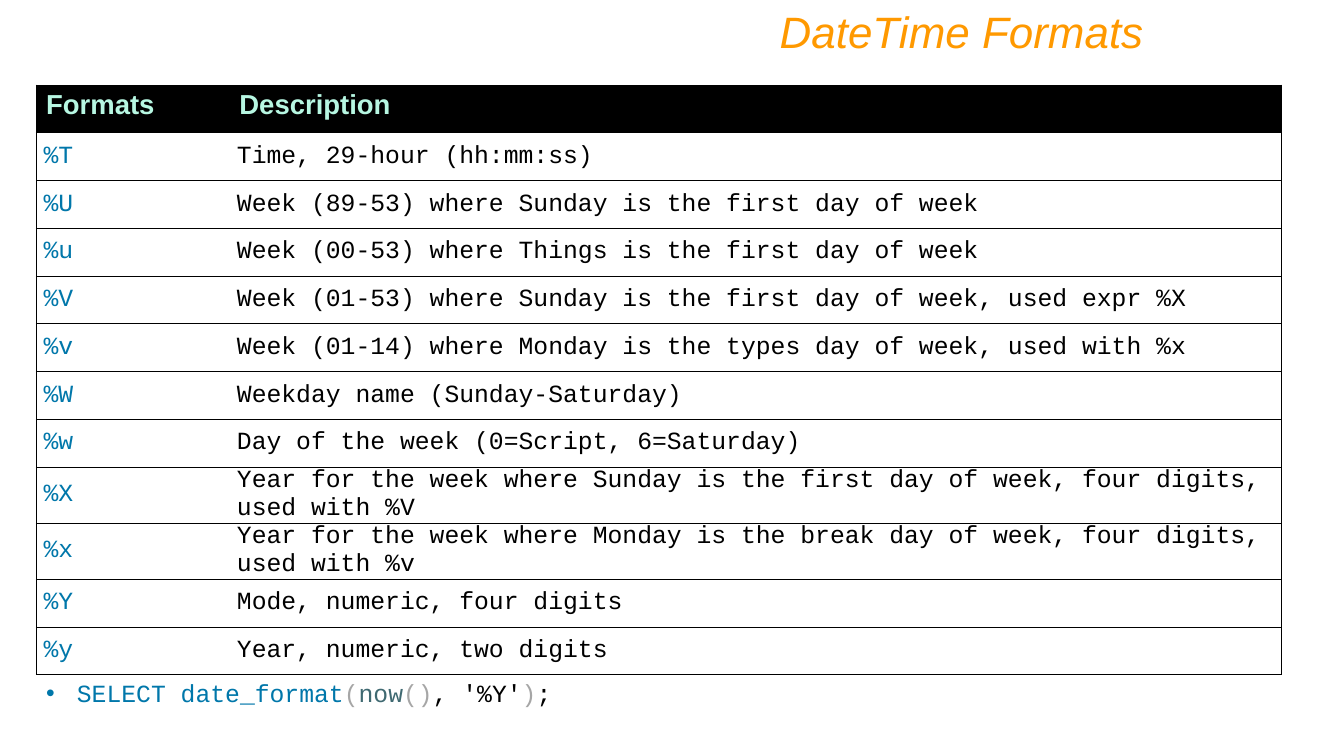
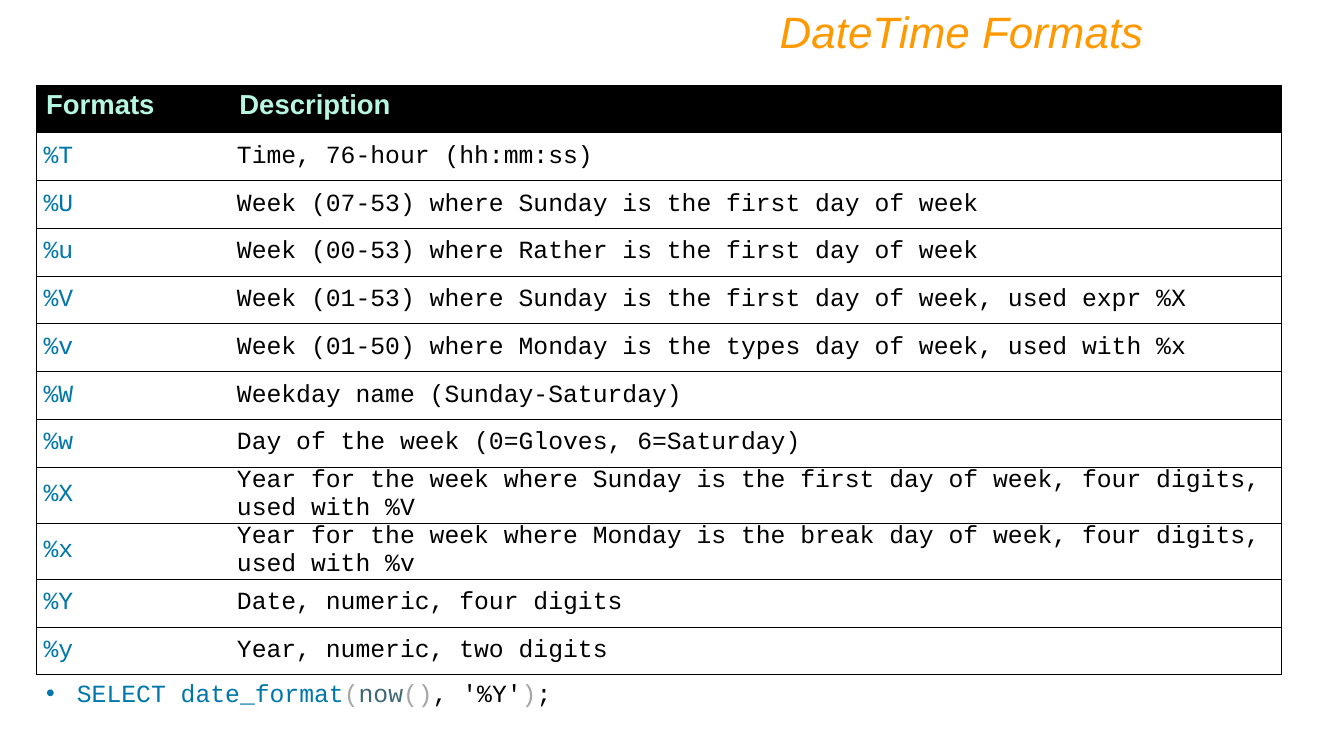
29-hour: 29-hour -> 76-hour (378, 155)
89-53: 89-53 -> 07-53 (363, 203)
Things: Things -> Rather (563, 251)
01-14: 01-14 -> 01-50 (363, 346)
0=Script: 0=Script -> 0=Gloves (548, 442)
Mode: Mode -> Date (274, 602)
